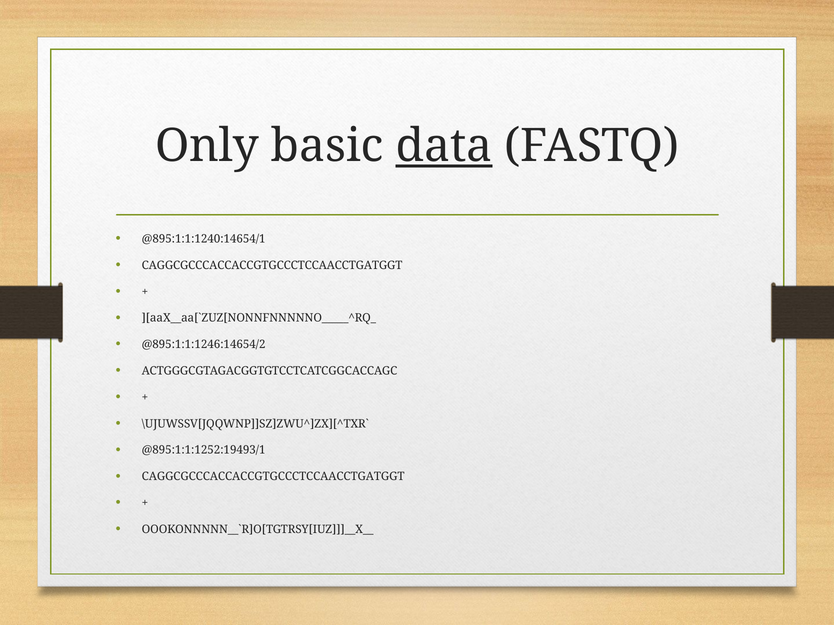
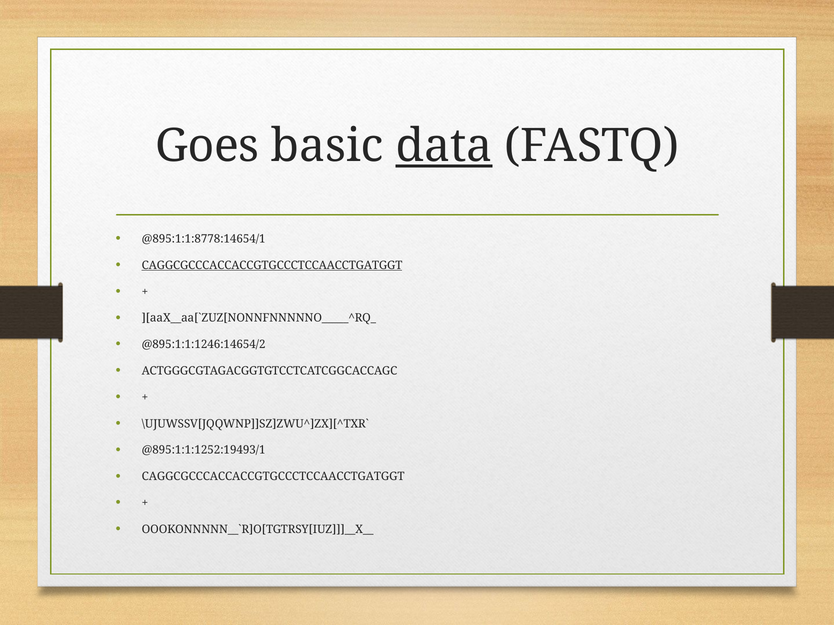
Only: Only -> Goes (207, 146)
@895:1:1:1240:14654/1: @895:1:1:1240:14654/1 -> @895:1:1:8778:14654/1 (204, 239)
CAGGCGCCCACCACCGTGCCCTCCAACCTGATGGT underline: none -> present (272, 265)
